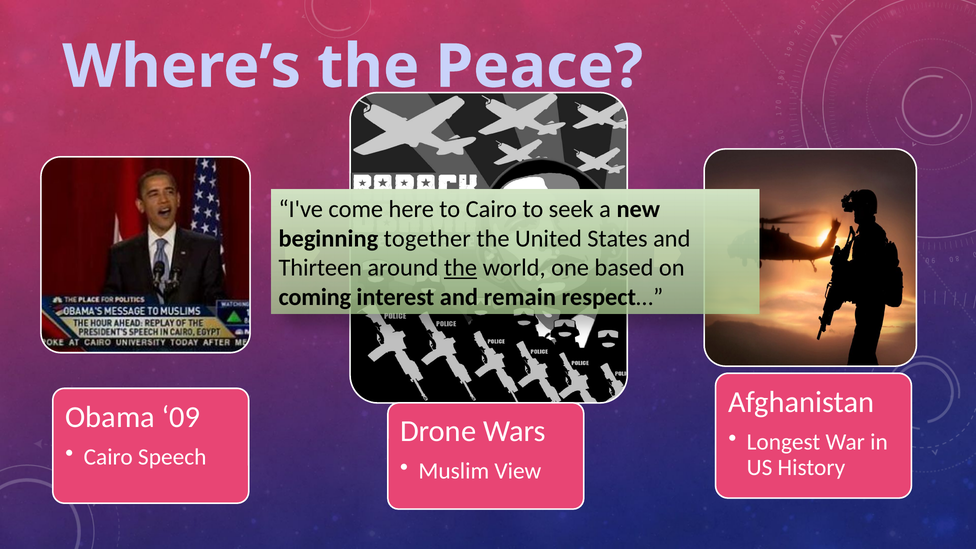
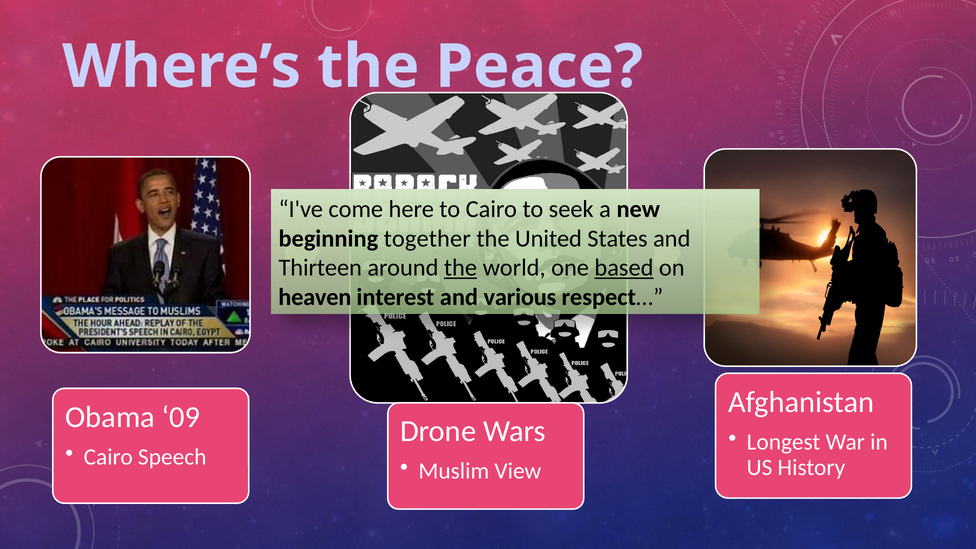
based underline: none -> present (624, 268)
coming: coming -> heaven (315, 297)
remain: remain -> various (520, 297)
